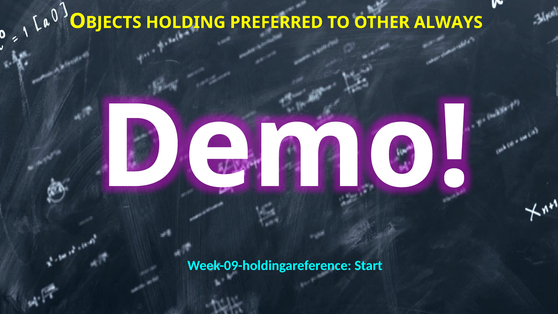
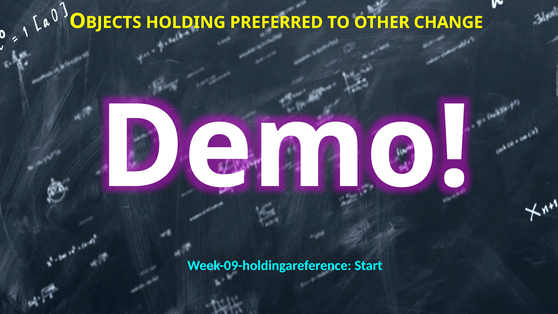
ALWAYS: ALWAYS -> CHANGE (448, 22)
